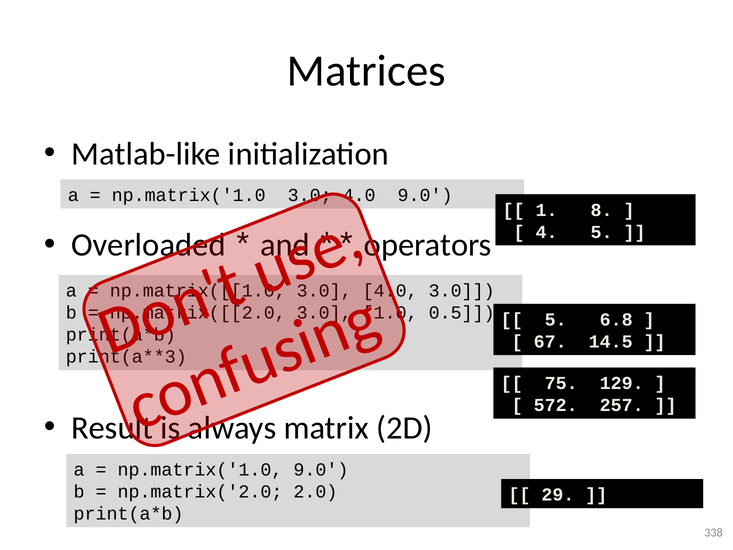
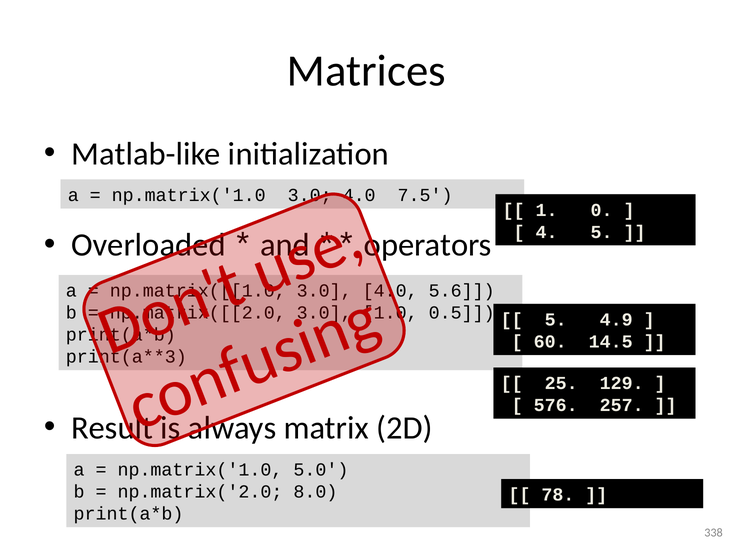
9.0: 9.0 -> 7.5 (425, 195)
8: 8 -> 0 (602, 210)
3.0: 3.0 -> 5.6 (462, 291)
6.8: 6.8 -> 4.9 (616, 320)
67: 67 -> 60 (550, 342)
75: 75 -> 25 (561, 383)
572: 572 -> 576 (556, 405)
np.matrix('1.0 9.0: 9.0 -> 5.0 (321, 470)
2.0: 2.0 -> 8.0 (315, 492)
29: 29 -> 78 (558, 495)
